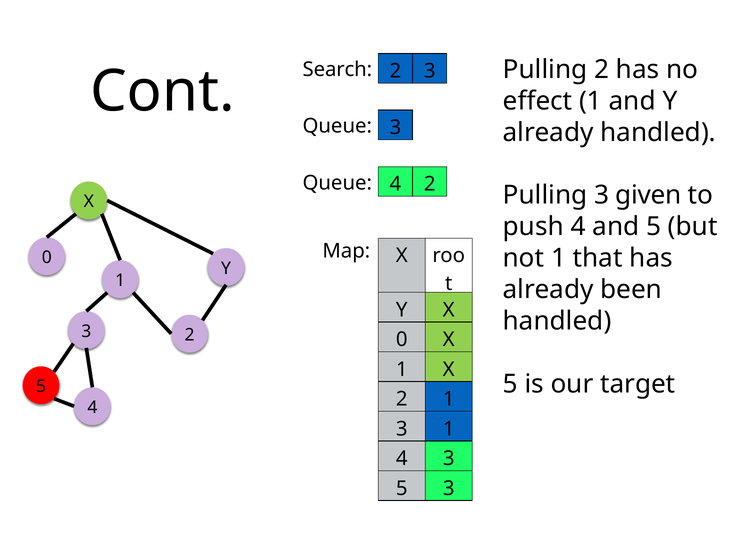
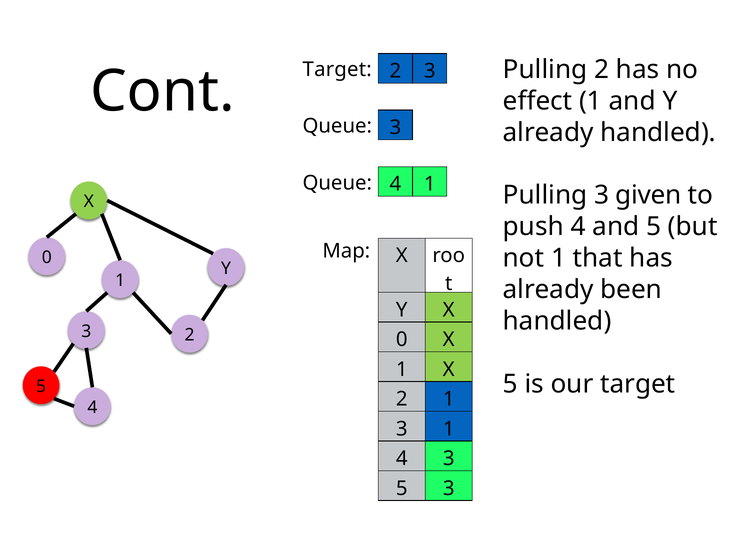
Search: Search -> Target (337, 70)
4 2: 2 -> 1 (430, 184)
